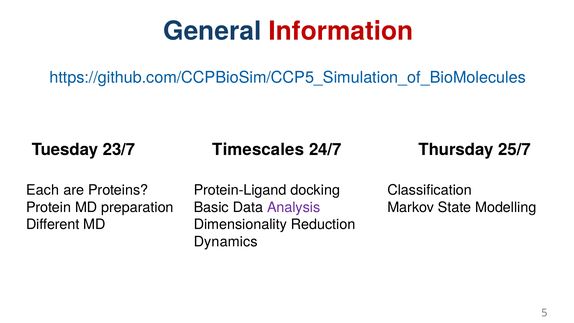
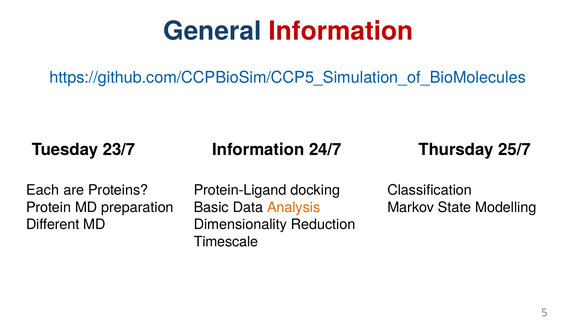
Timescales: Timescales -> Information (258, 149)
Analysis colour: purple -> orange (294, 207)
Dynamics: Dynamics -> Timescale (226, 242)
